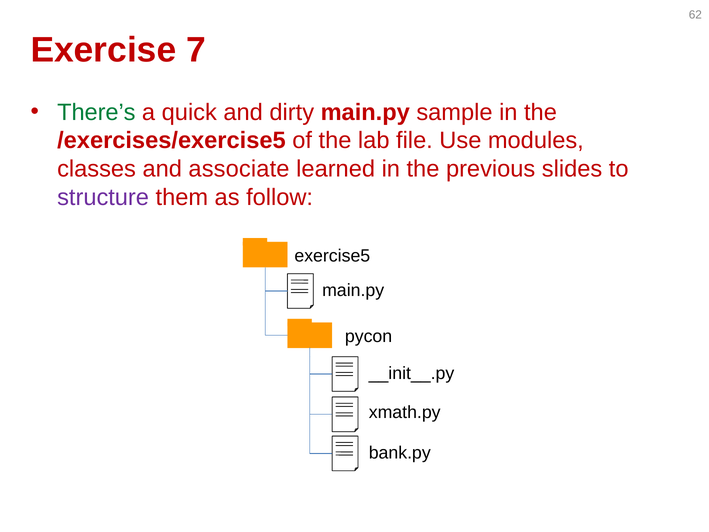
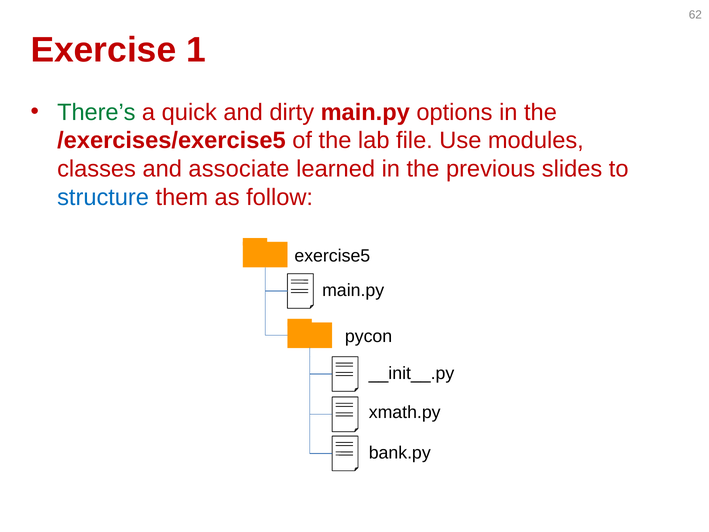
7: 7 -> 1 (196, 50)
sample: sample -> options (454, 112)
structure colour: purple -> blue (103, 197)
